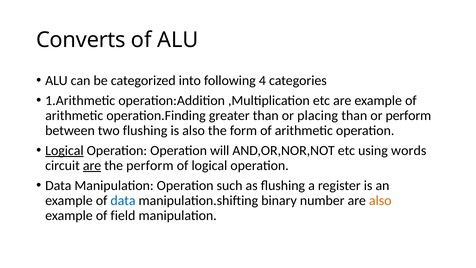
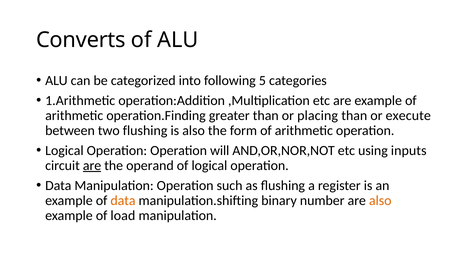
4: 4 -> 5 (262, 80)
or perform: perform -> execute (408, 115)
Logical underline: present -> none (64, 150)
words: words -> inputs (409, 150)
the perform: perform -> operand (150, 165)
data colour: blue -> orange (123, 200)
field: field -> load (123, 215)
